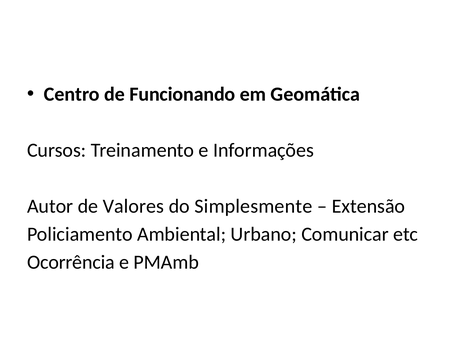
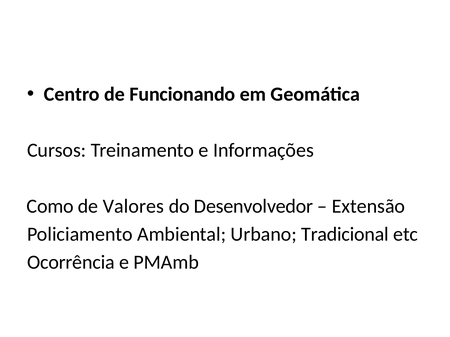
Autor: Autor -> Como (50, 207)
Simplesmente: Simplesmente -> Desenvolvedor (254, 207)
Comunicar: Comunicar -> Tradicional (345, 235)
